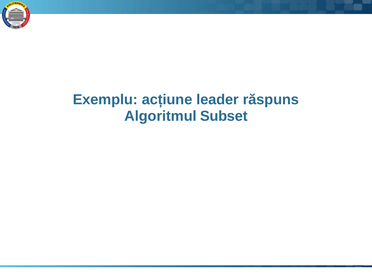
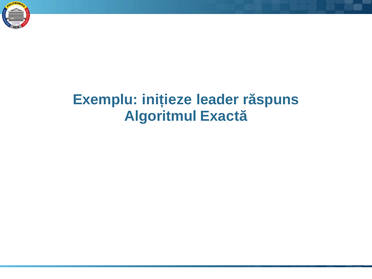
acțiune: acțiune -> inițieze (167, 100)
Subset: Subset -> Exactă (224, 116)
